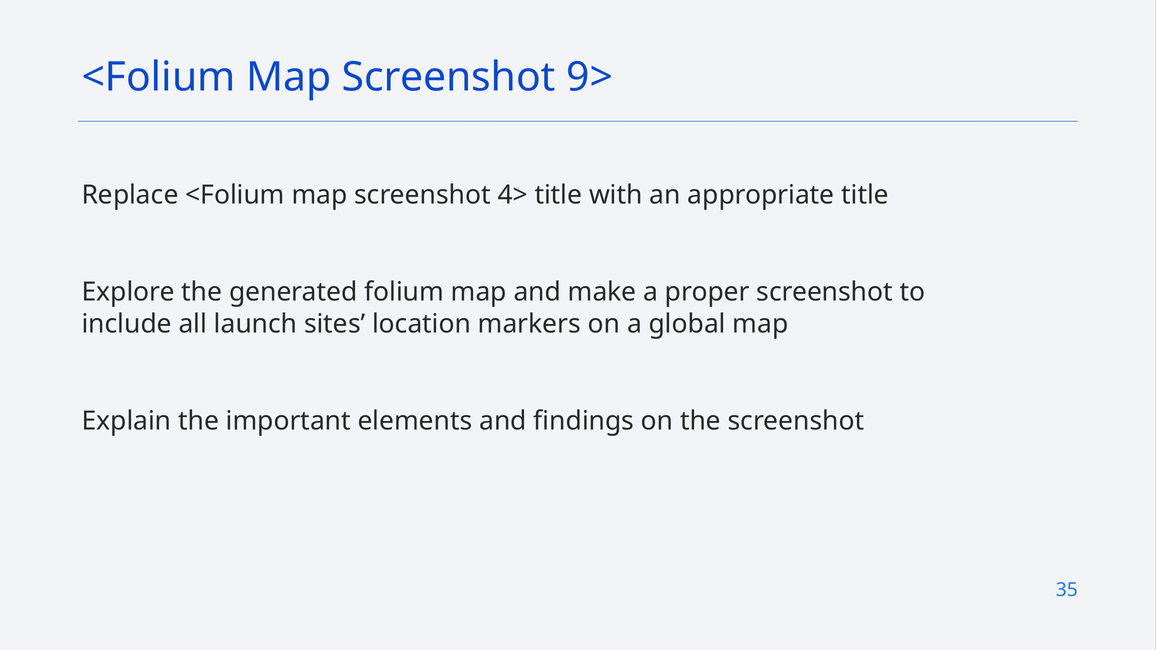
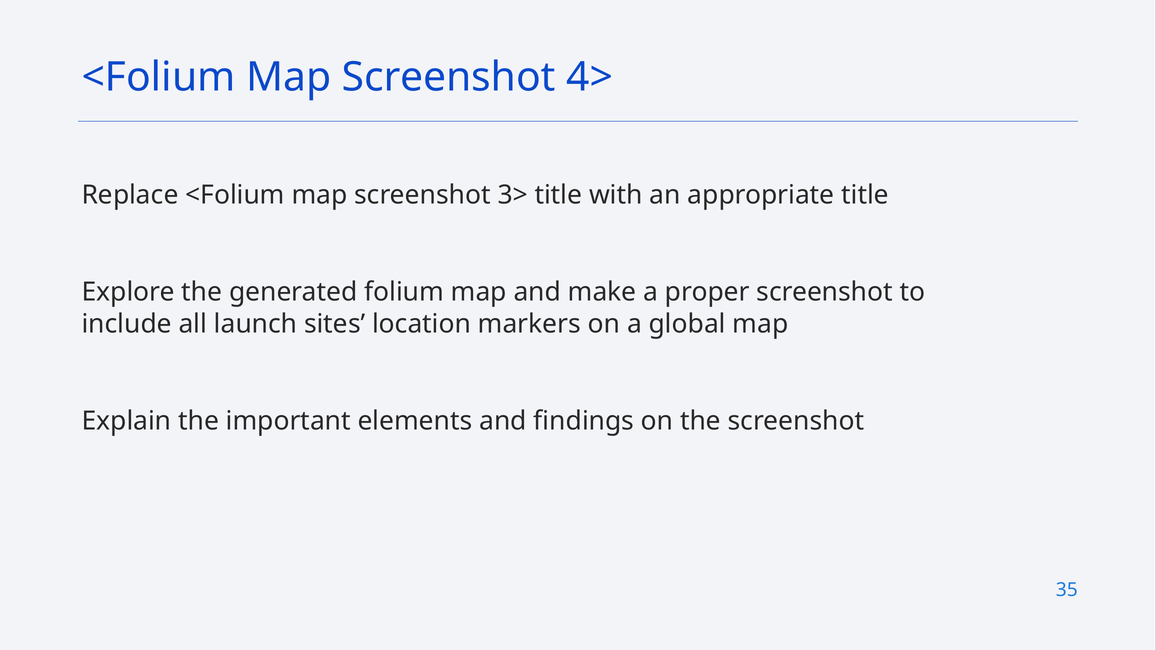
9>: 9> -> 4> (590, 77)
4>: 4> -> 3> (513, 195)
